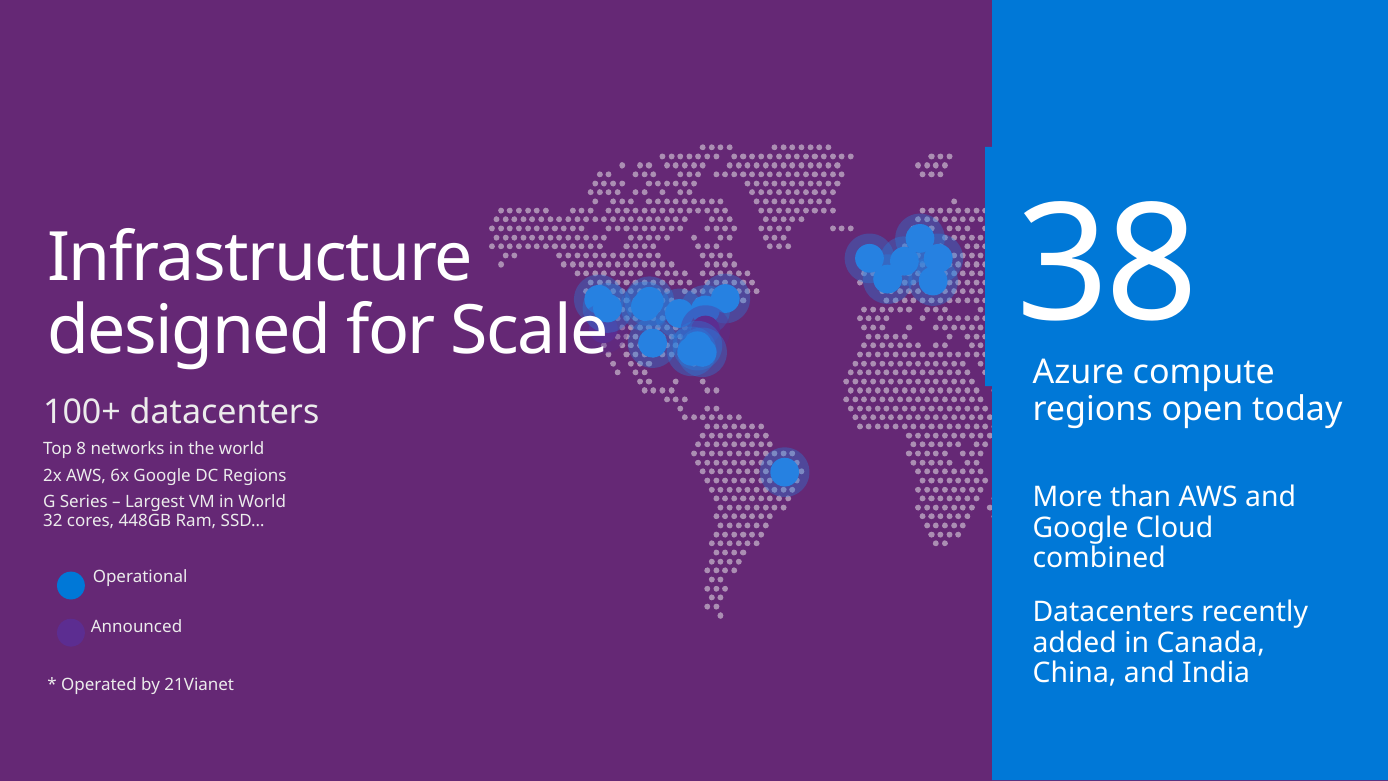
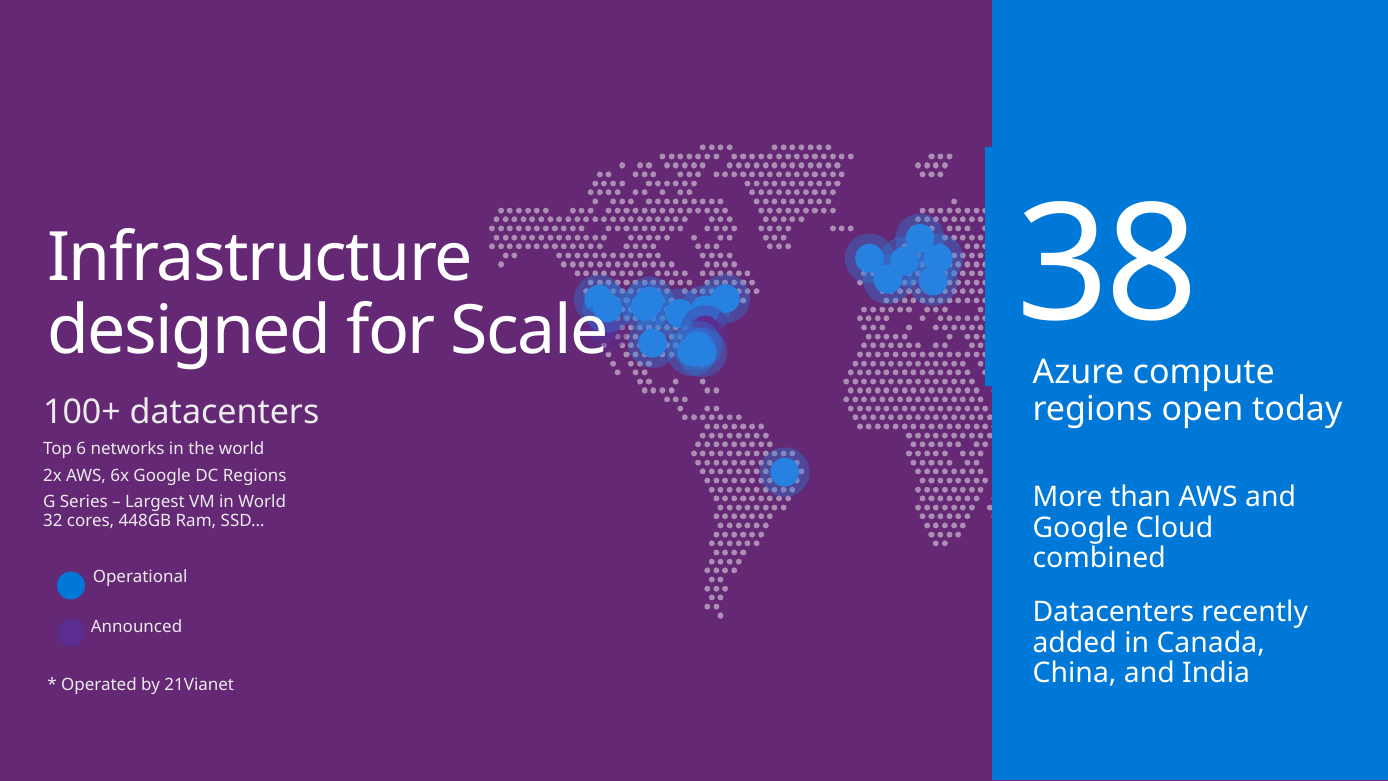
8: 8 -> 6 (81, 448)
